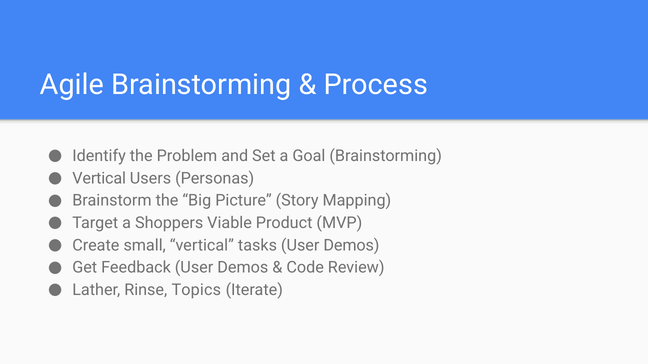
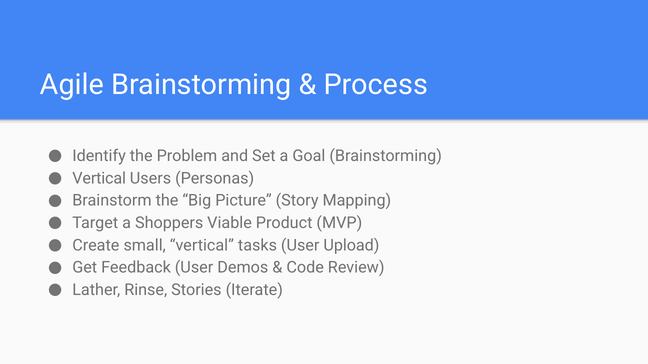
tasks User Demos: Demos -> Upload (351, 246)
Topics: Topics -> Stories (196, 290)
